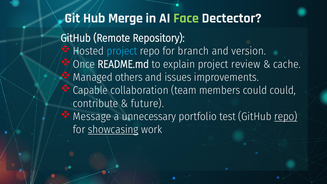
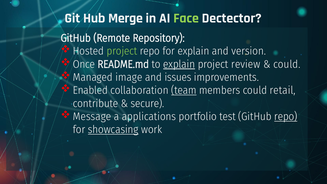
project colour: light blue -> light green (122, 51)
for branch: branch -> explain (193, 51)
explain underline: none -> present (179, 64)
cache: cache -> could (287, 64)
others: others -> image (129, 77)
Capable: Capable -> Enabled (90, 90)
team underline: none -> present (184, 90)
could could: could -> retail (283, 90)
future: future -> secure (148, 103)
unnecessary: unnecessary -> applications (149, 116)
